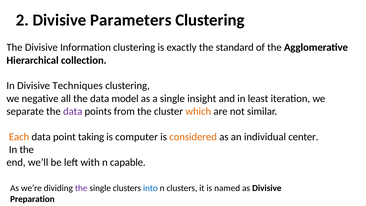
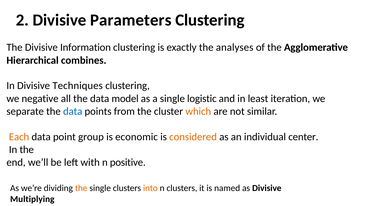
standard: standard -> analyses (235, 47)
collection: collection -> combines (84, 60)
insight: insight -> logistic (202, 98)
data colour: purple -> blue (73, 111)
taking: taking -> group (91, 137)
computer: computer -> economic (137, 137)
capable: capable -> positive (128, 162)
the colour: purple -> orange (81, 188)
into colour: blue -> orange (150, 188)
Preparation: Preparation -> Multiplying (32, 199)
